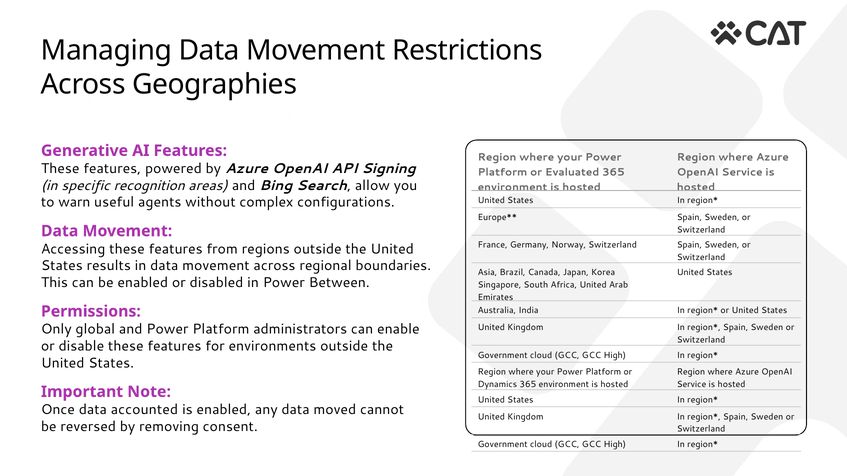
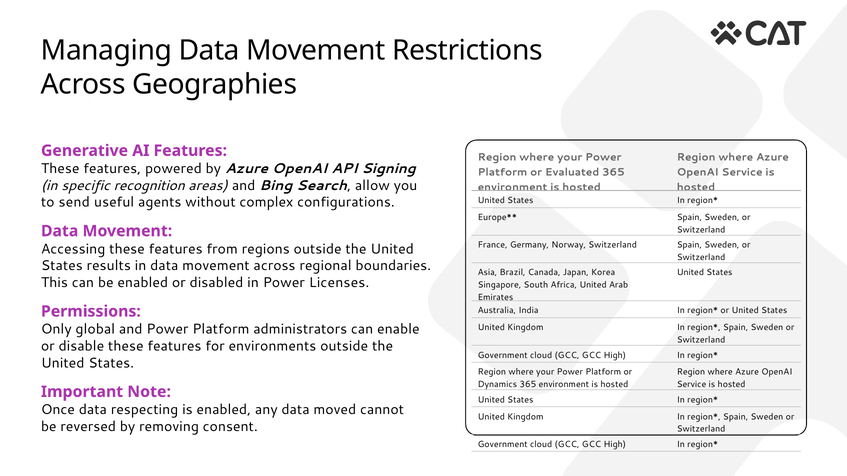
warn: warn -> send (74, 203)
Between: Between -> Licenses (339, 283)
accounted: accounted -> respecting (145, 410)
